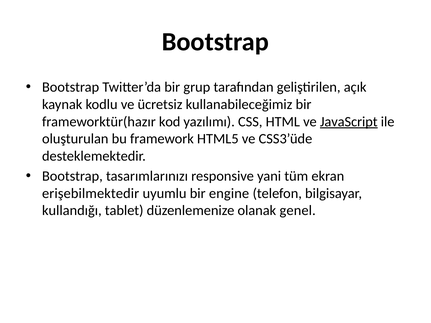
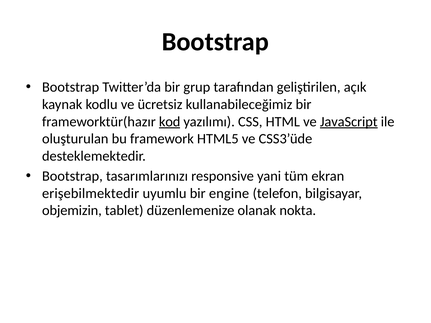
kod underline: none -> present (170, 122)
kullandığı: kullandığı -> objemizin (72, 211)
genel: genel -> nokta (298, 211)
